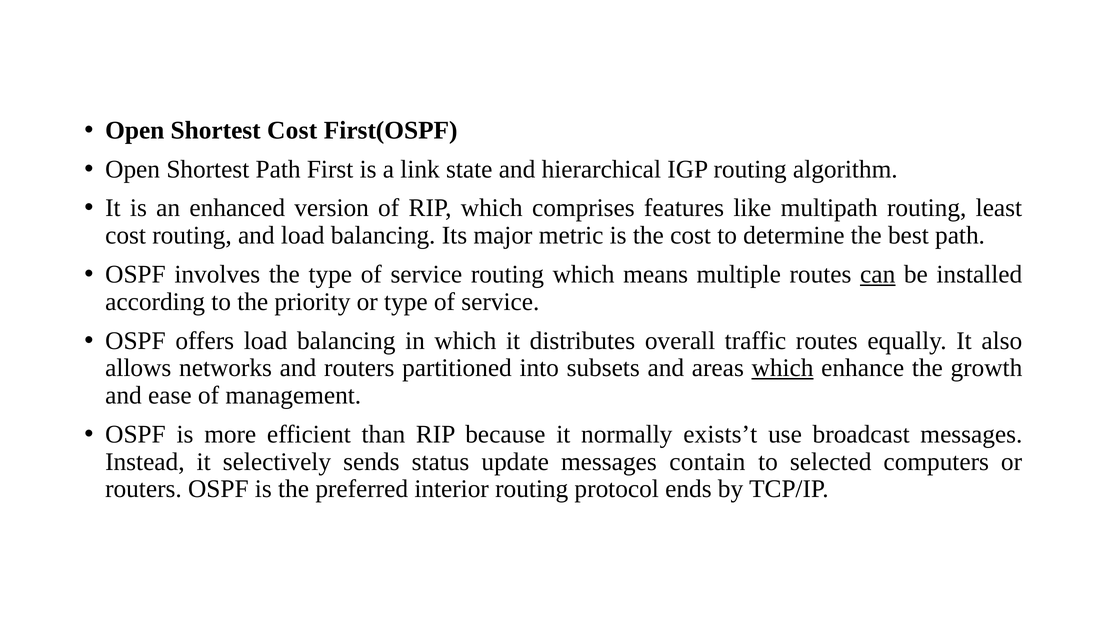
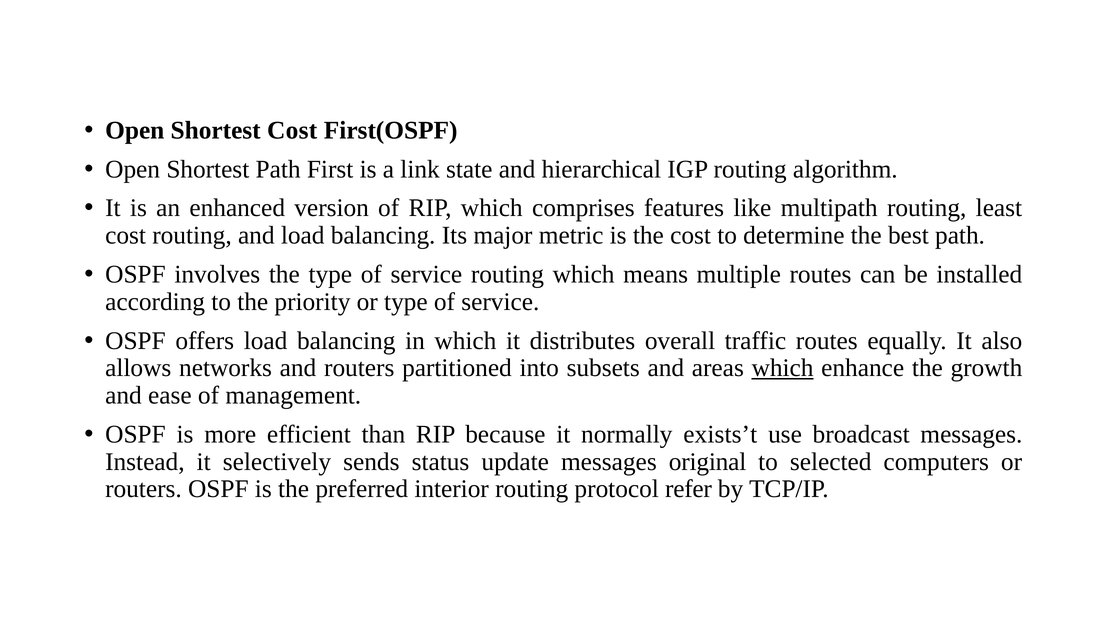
can underline: present -> none (878, 274)
contain: contain -> original (708, 462)
ends: ends -> refer (689, 489)
